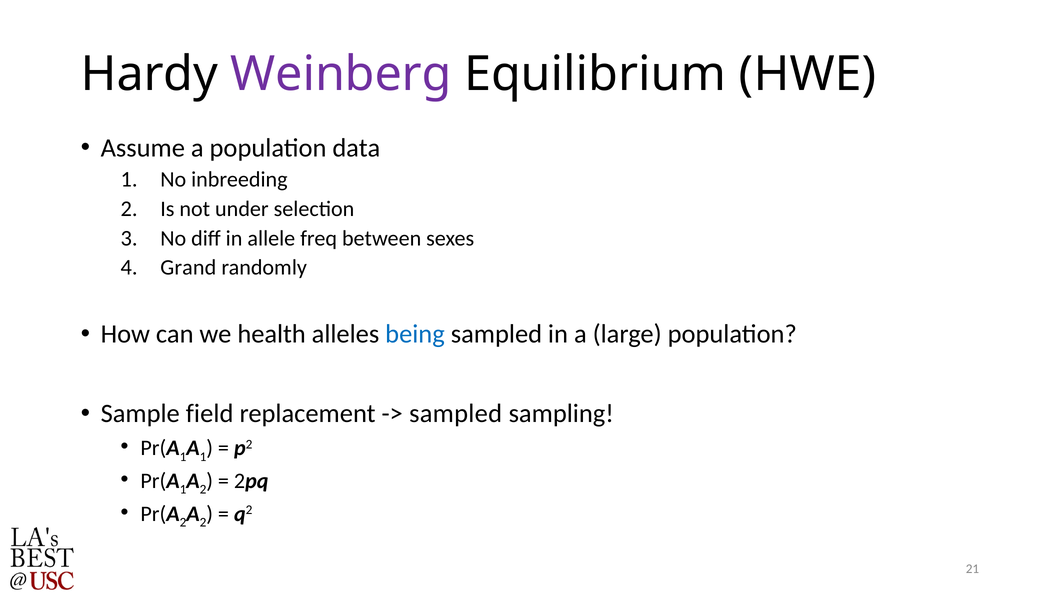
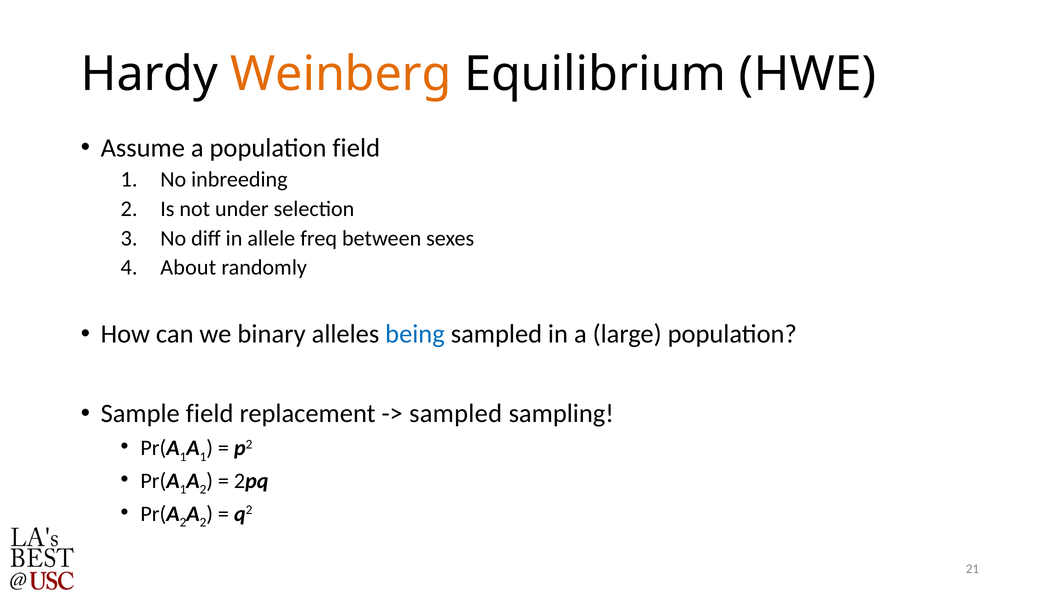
Weinberg colour: purple -> orange (341, 74)
population data: data -> field (356, 148)
Grand: Grand -> About (188, 268)
health: health -> binary (272, 334)
